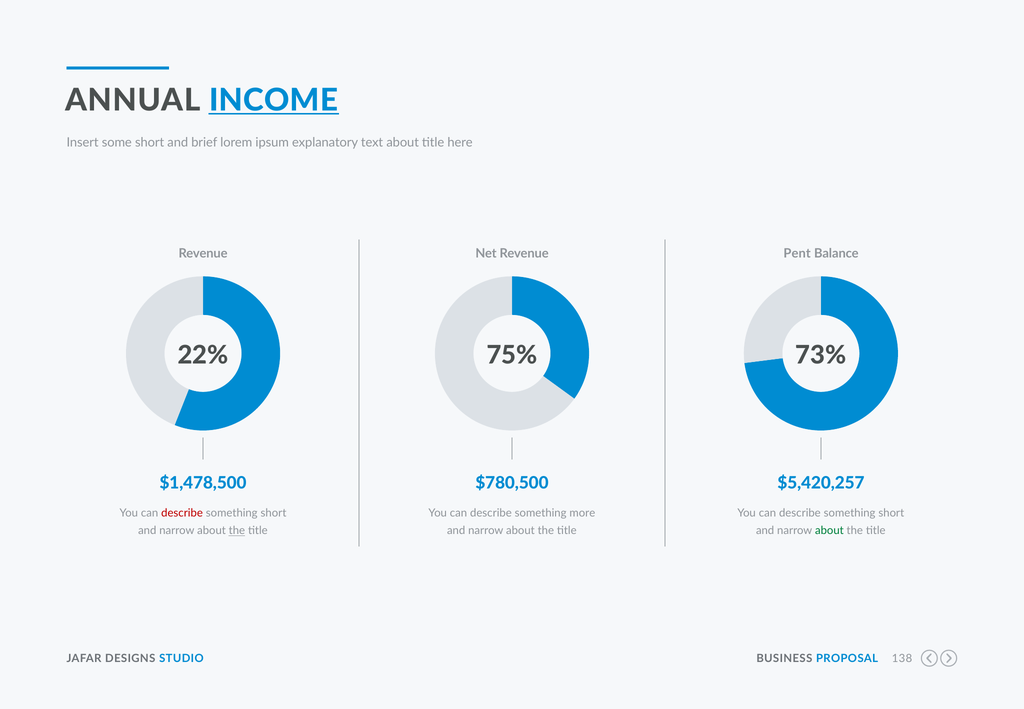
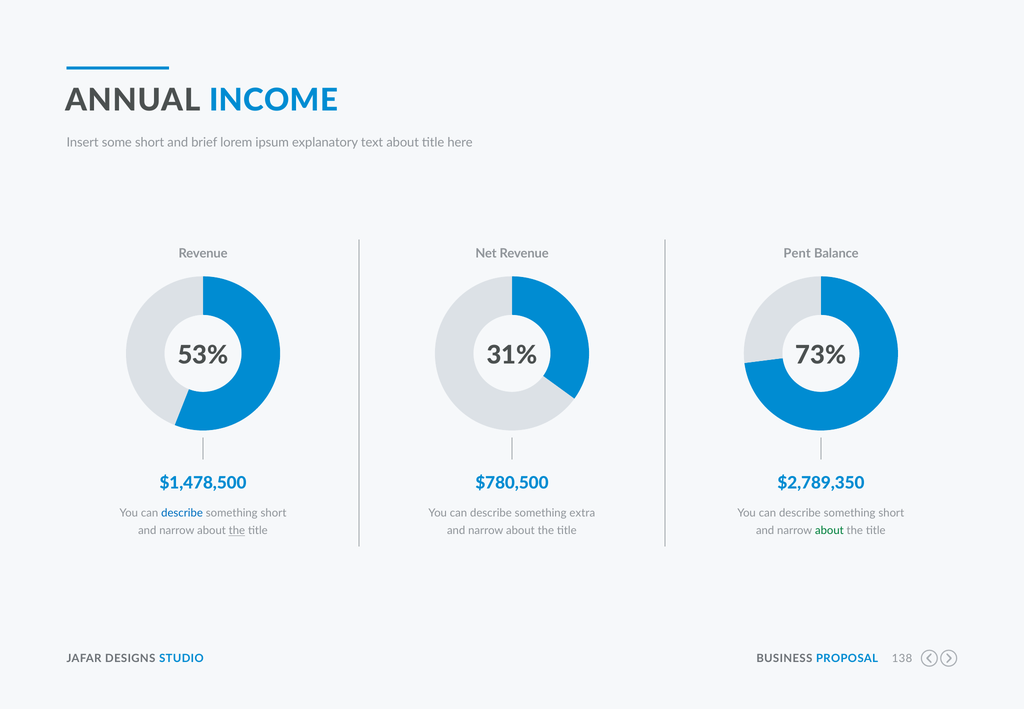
INCOME underline: present -> none (274, 100)
22%: 22% -> 53% (203, 355)
75%: 75% -> 31% (512, 355)
$5,420,257: $5,420,257 -> $2,789,350 (821, 483)
describe colour: red -> blue (182, 513)
more: more -> extra (582, 513)
